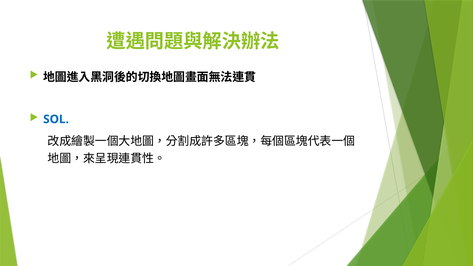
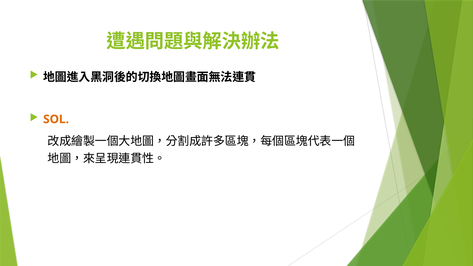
SOL colour: blue -> orange (56, 119)
